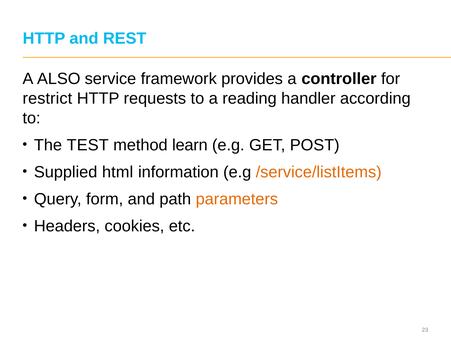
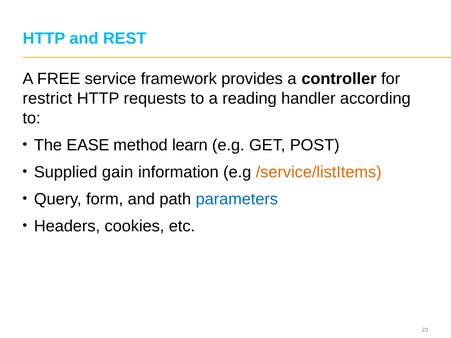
ALSO: ALSO -> FREE (59, 79)
TEST: TEST -> EASE (88, 145)
html: html -> gain (118, 172)
parameters colour: orange -> blue (237, 199)
